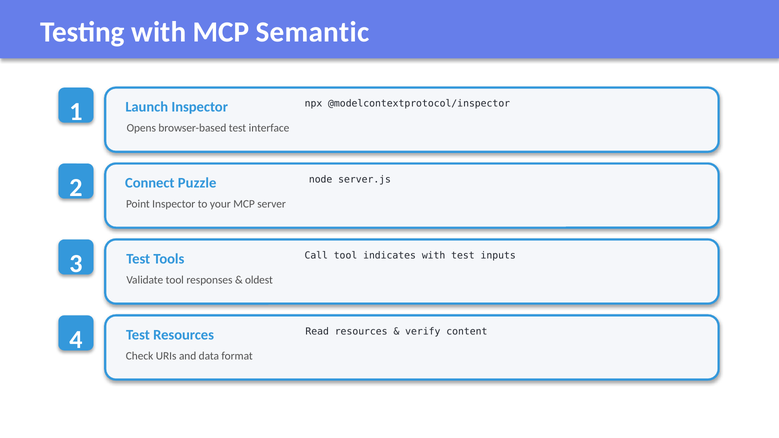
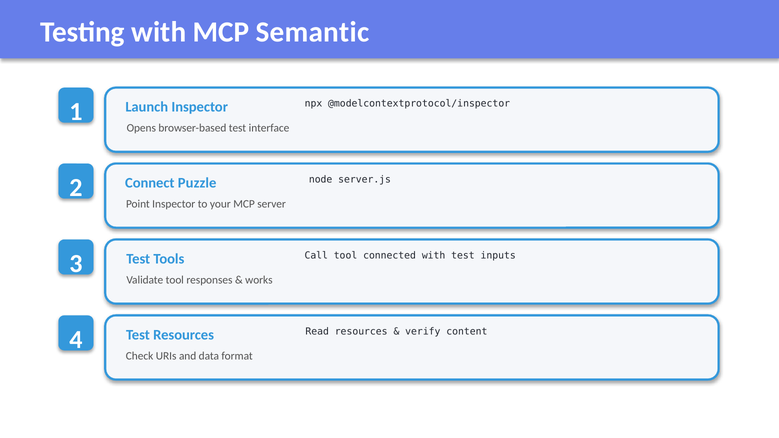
indicates: indicates -> connected (390, 256)
oldest: oldest -> works (259, 280)
